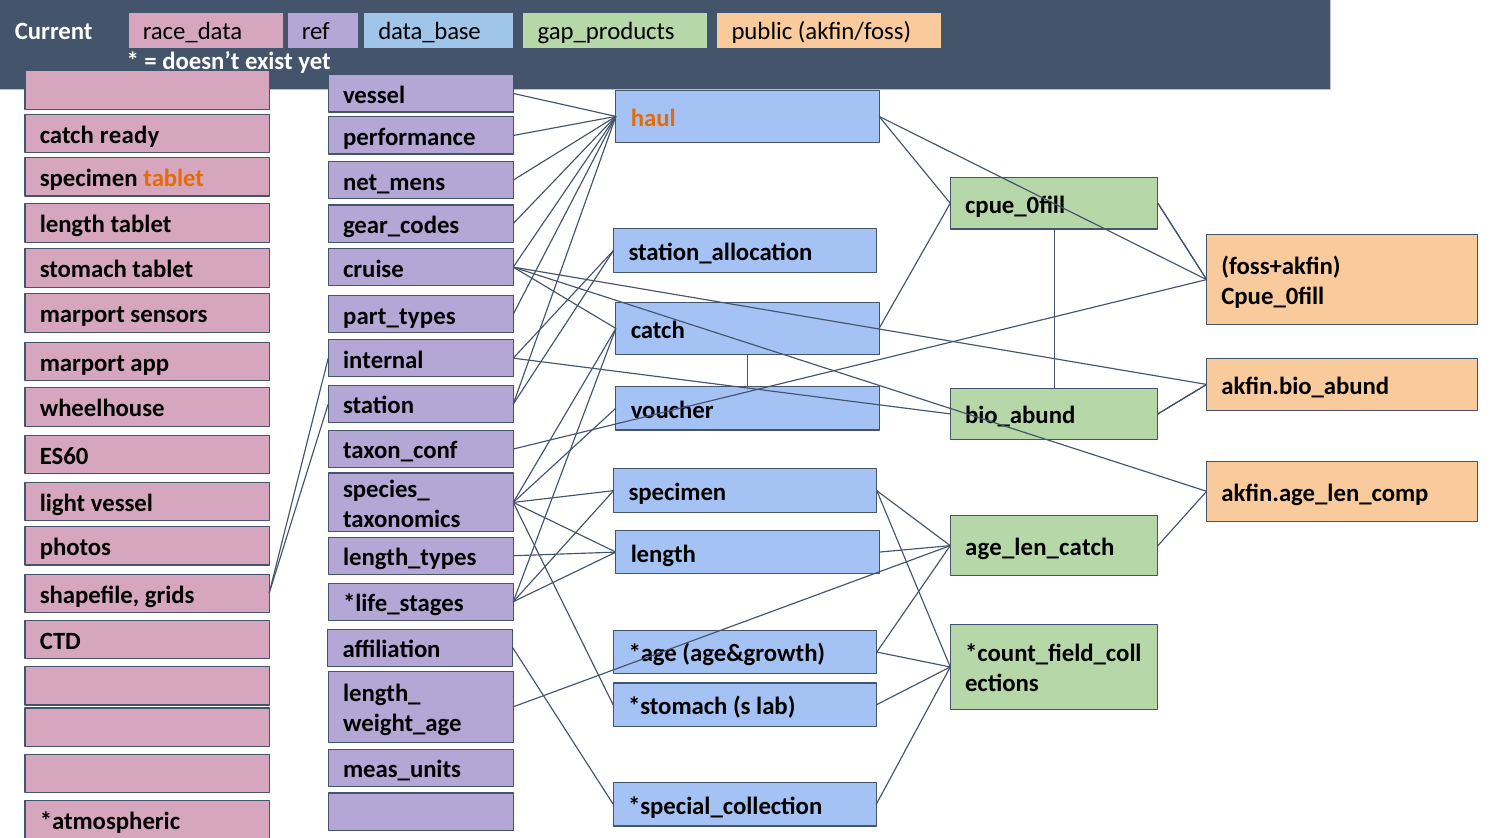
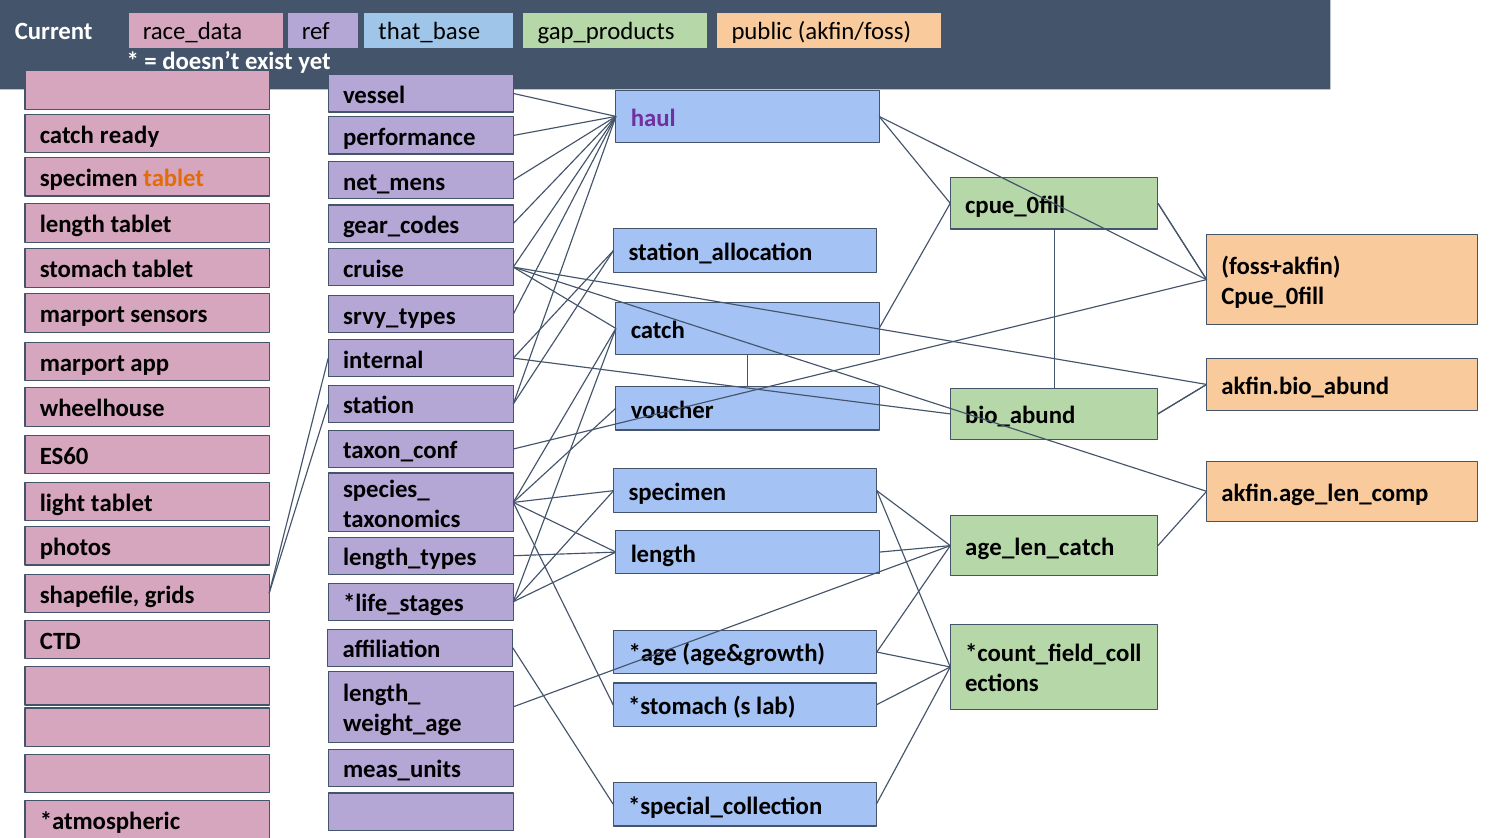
data_base: data_base -> that_base (429, 32)
haul colour: orange -> purple (653, 118)
part_types: part_types -> srvy_types (399, 316)
light vessel: vessel -> tablet (122, 503)
